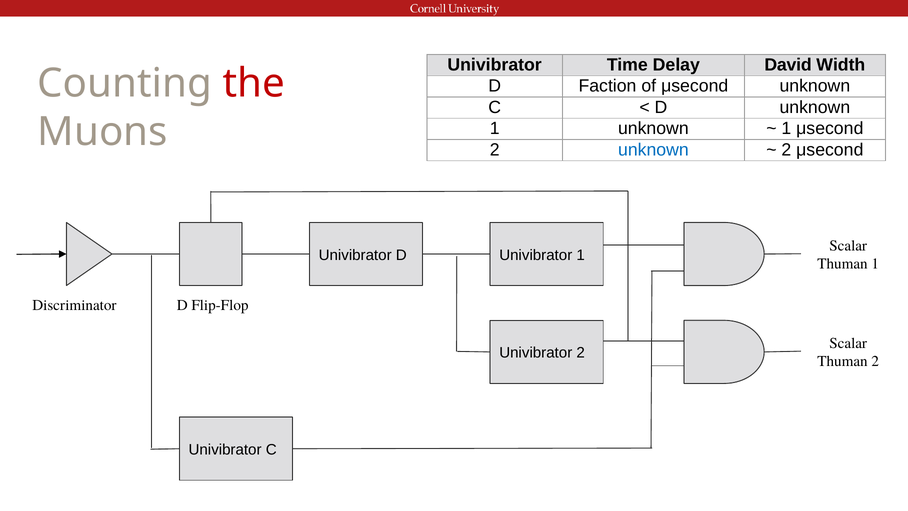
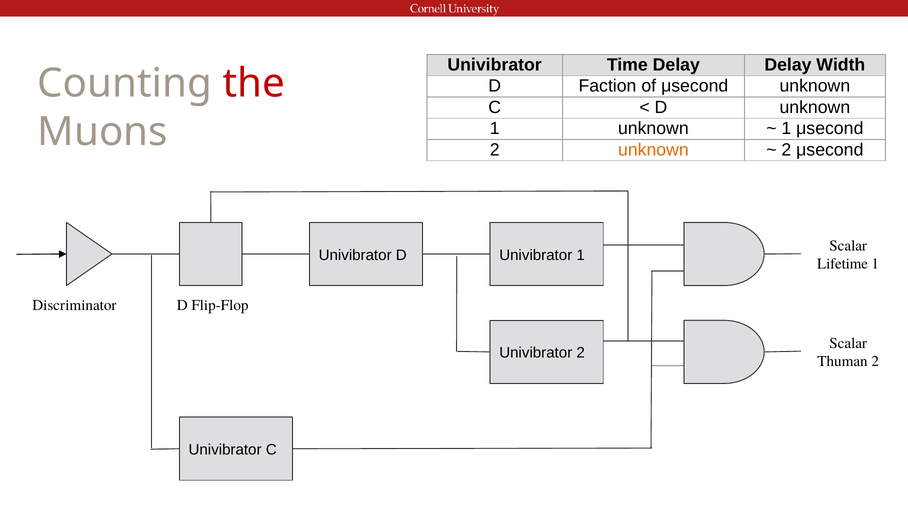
Delay David: David -> Delay (788, 65)
unknown colour: blue -> orange (653, 150)
Thuman: Thuman -> Lifetime (843, 264)
